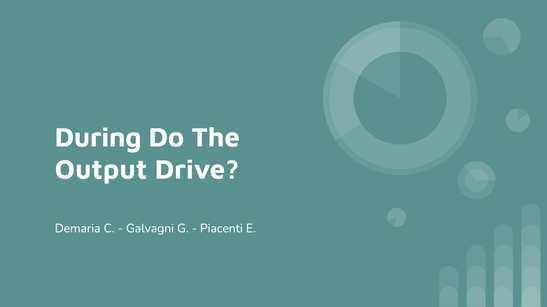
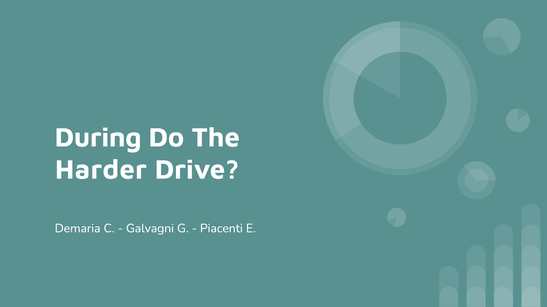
Output: Output -> Harder (101, 170)
